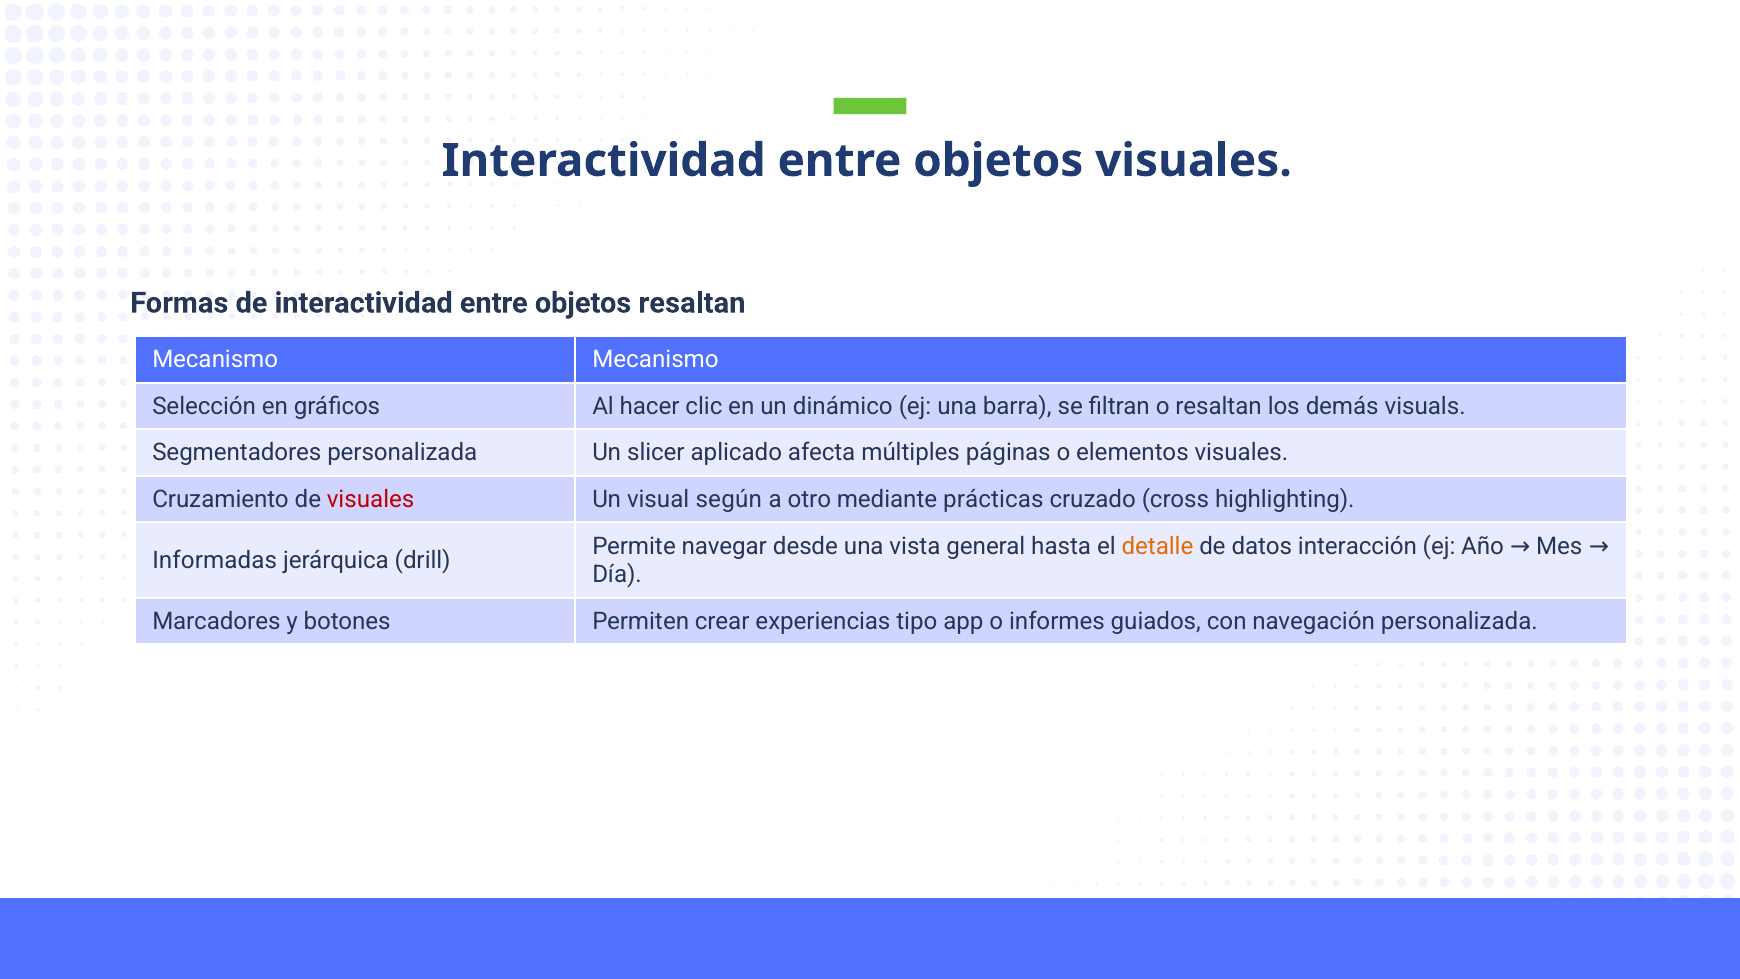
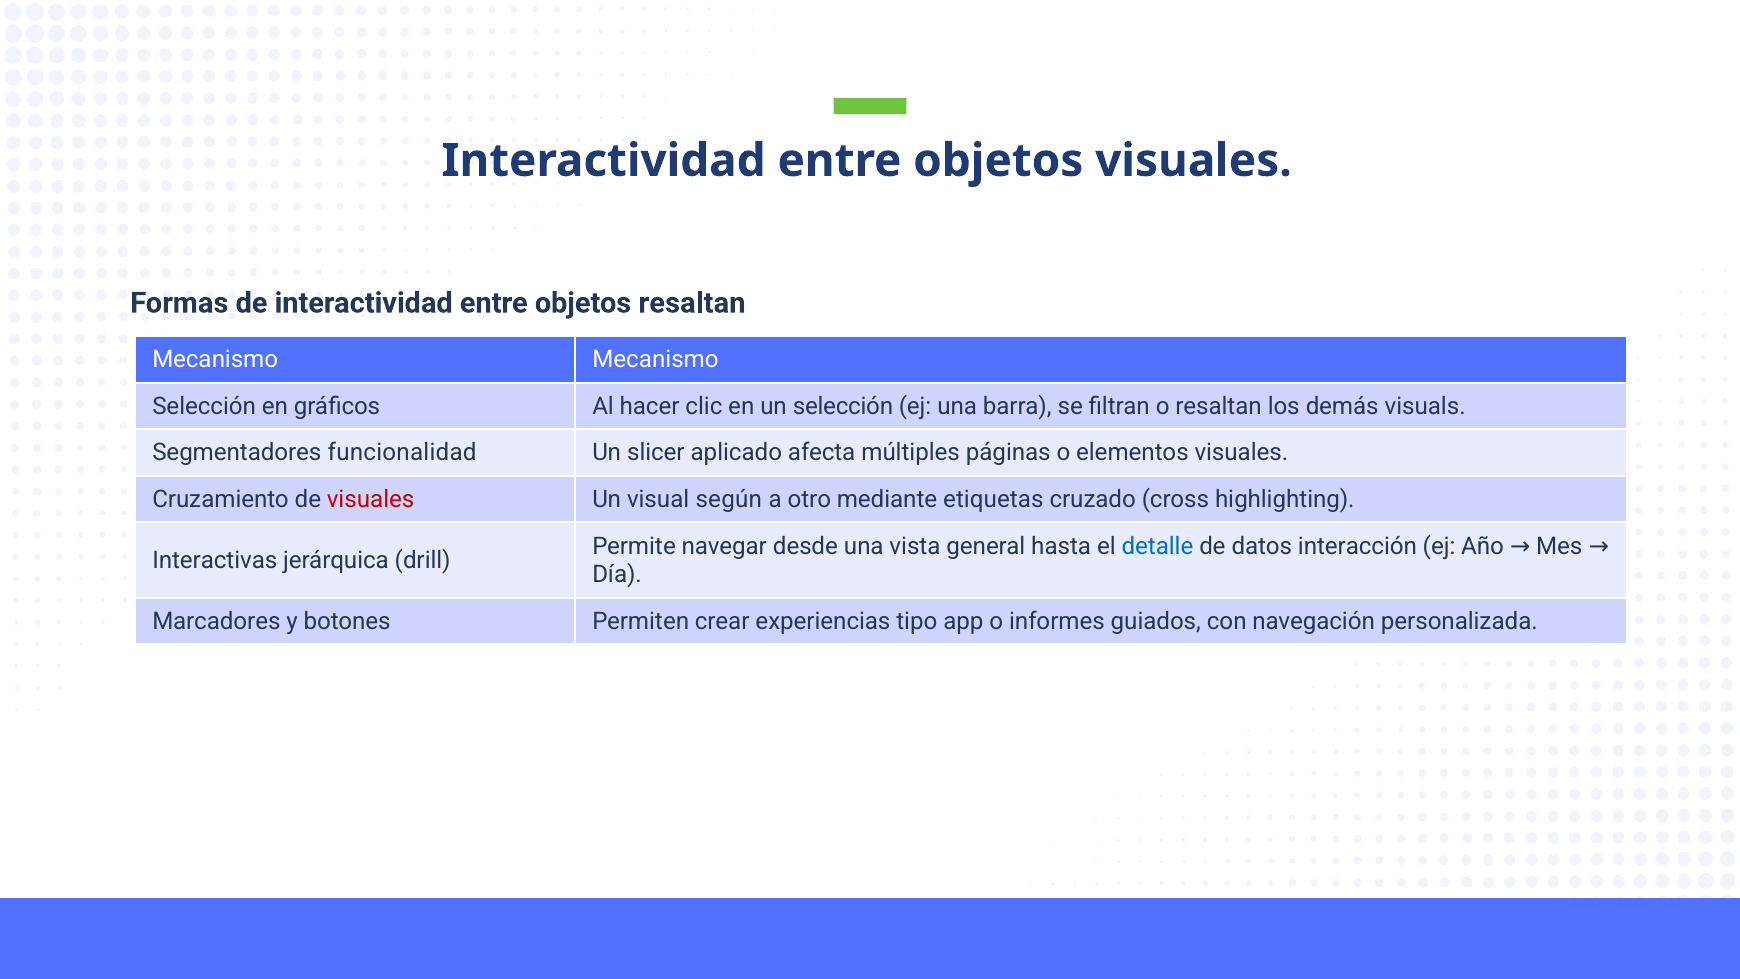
un dinámico: dinámico -> selección (843, 406)
Segmentadores personalizada: personalizada -> funcionalidad (402, 453)
prácticas: prácticas -> etiquetas (993, 499)
detalle colour: orange -> blue (1158, 546)
Informadas: Informadas -> Interactivas (215, 560)
